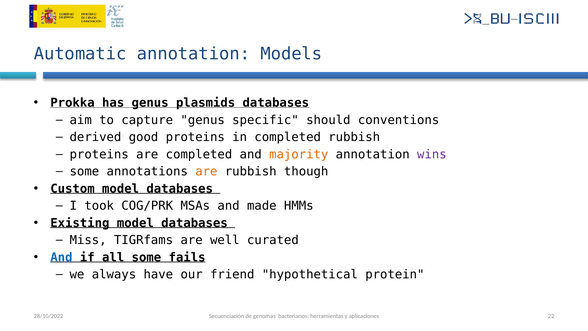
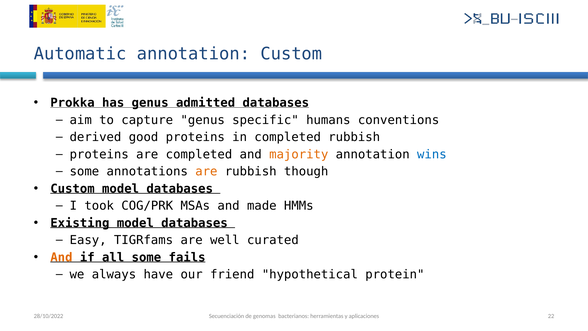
annotation Models: Models -> Custom (291, 54)
plasmids: plasmids -> admitted (206, 103)
should: should -> humans (328, 120)
wins colour: purple -> blue (432, 154)
Miss: Miss -> Easy (88, 240)
And colour: blue -> orange (61, 257)
